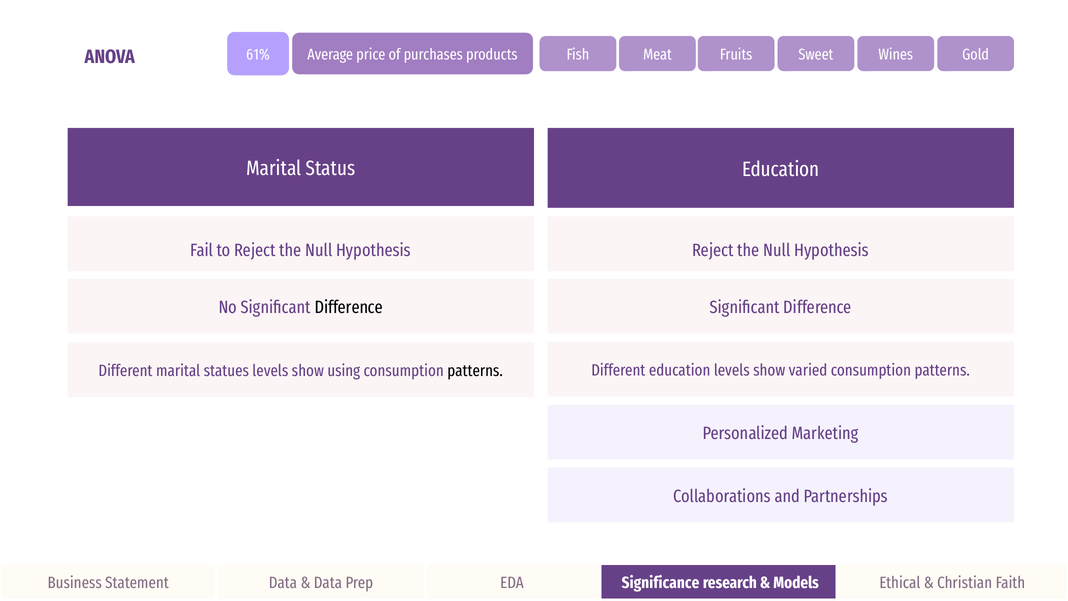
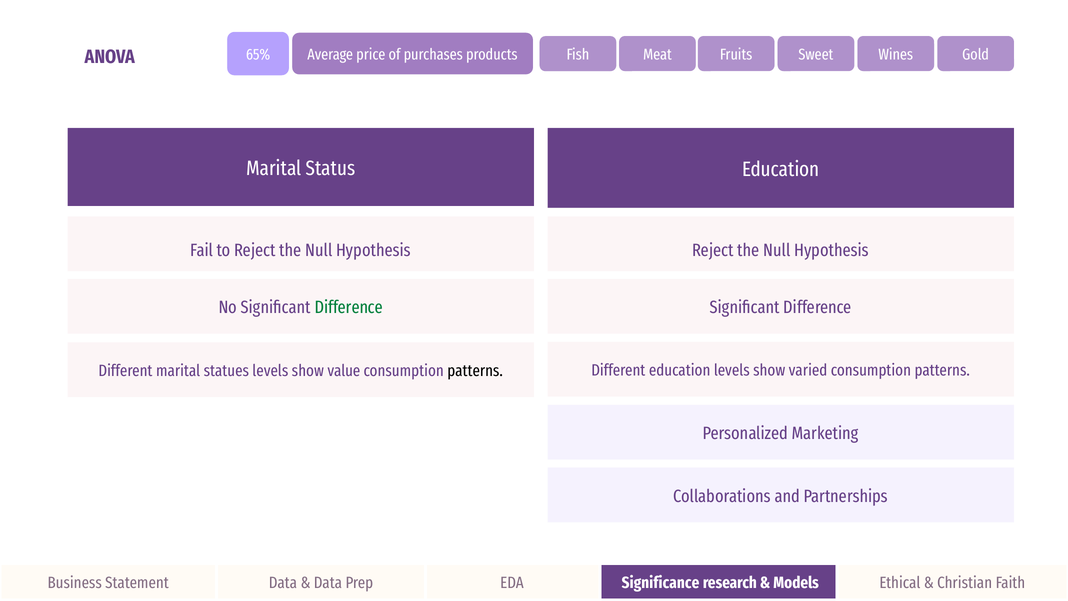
61%: 61% -> 65% (258, 55)
Difference colour: black -> green (349, 307)
using: using -> value (344, 371)
